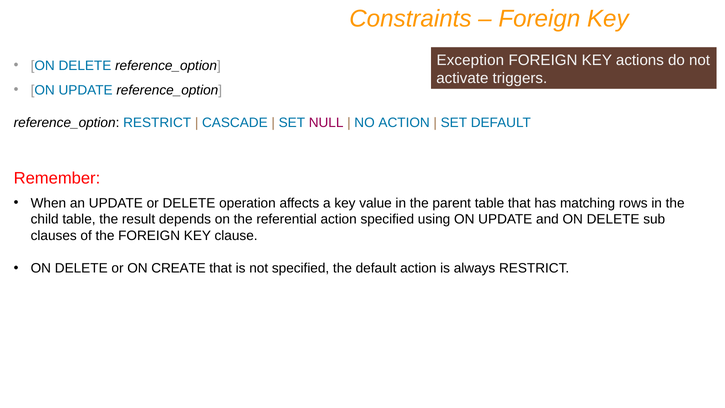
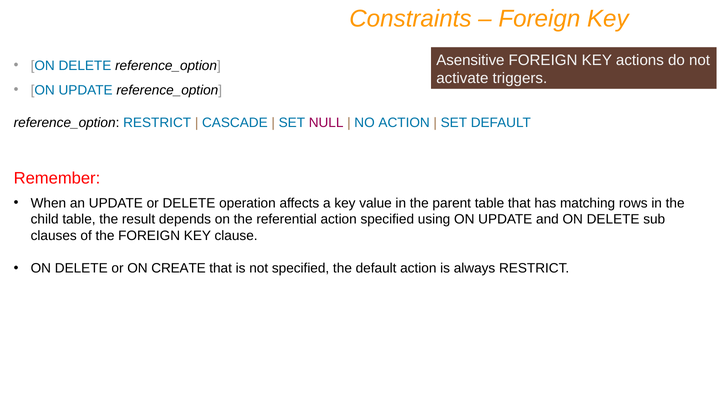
Exception: Exception -> Asensitive (470, 60)
